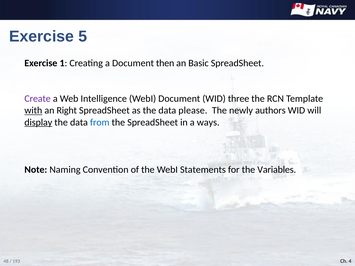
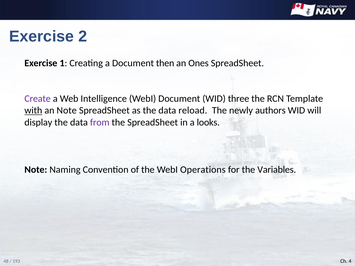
5: 5 -> 2 (83, 36)
Basic: Basic -> Ones (199, 63)
an Right: Right -> Note (67, 111)
please: please -> reload (193, 111)
display underline: present -> none (38, 122)
from colour: blue -> purple (100, 122)
ways: ways -> looks (208, 122)
Statements: Statements -> Operations (203, 170)
